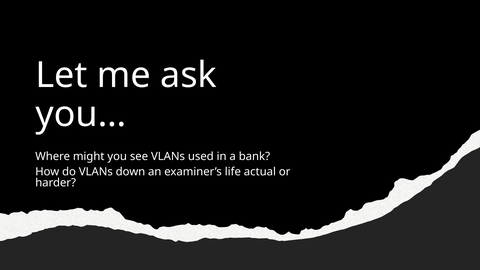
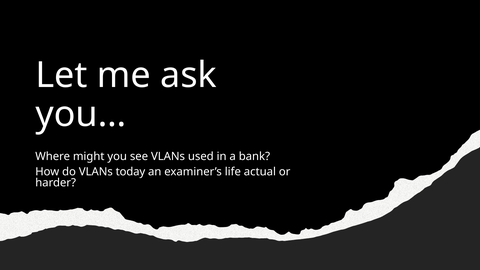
down: down -> today (130, 172)
